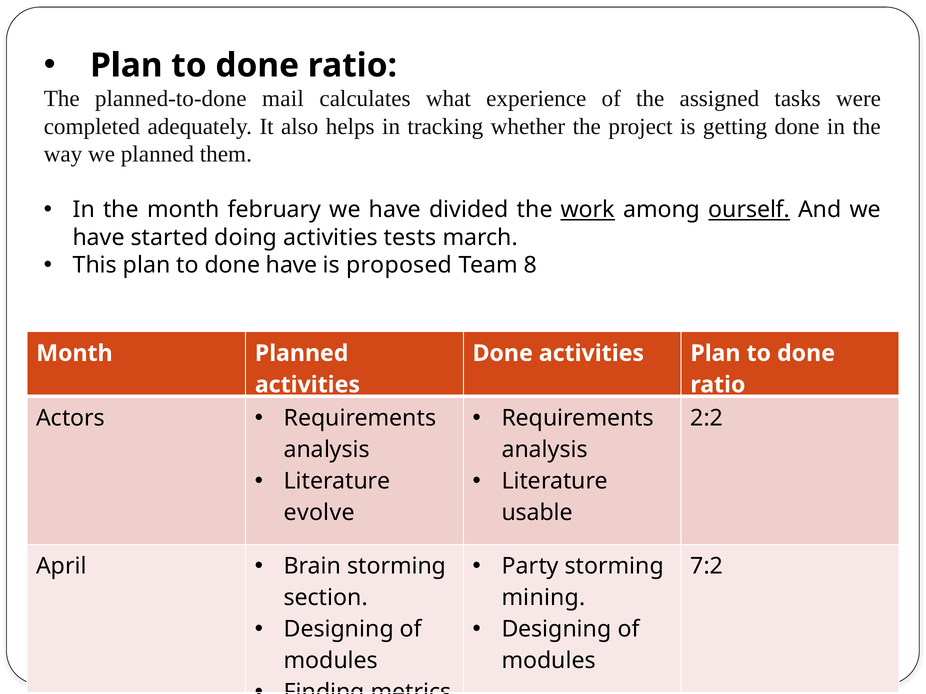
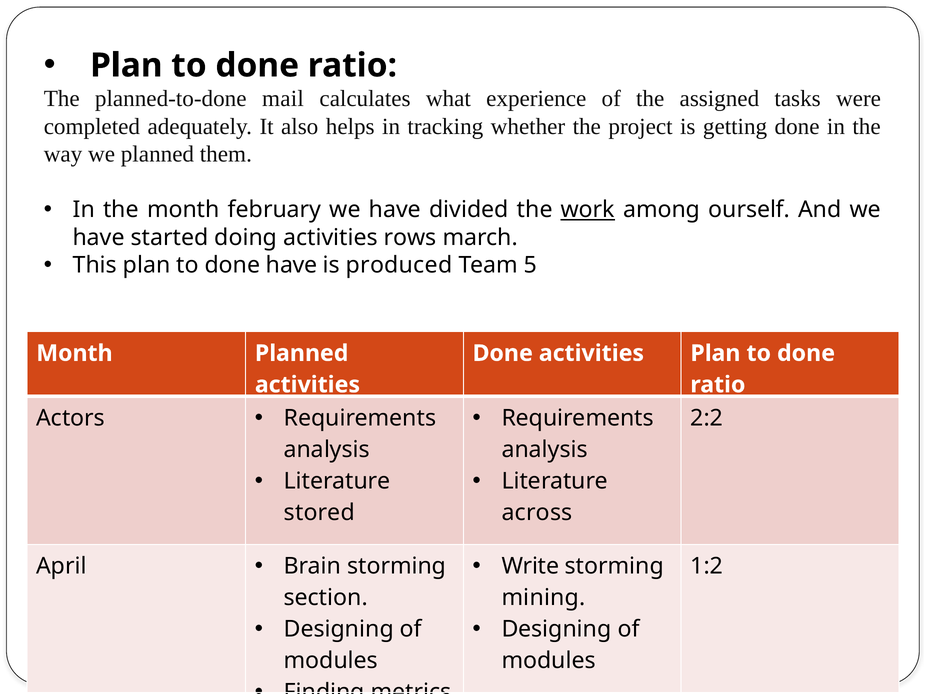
ourself underline: present -> none (749, 210)
tests: tests -> rows (410, 238)
proposed: proposed -> produced (399, 265)
8: 8 -> 5 (530, 265)
evolve: evolve -> stored (319, 513)
usable: usable -> across (537, 513)
Party: Party -> Write (530, 567)
7:2: 7:2 -> 1:2 (707, 567)
